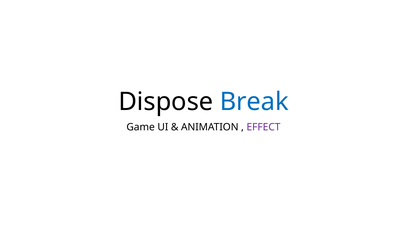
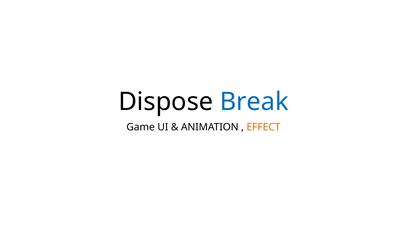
EFFECT colour: purple -> orange (263, 127)
